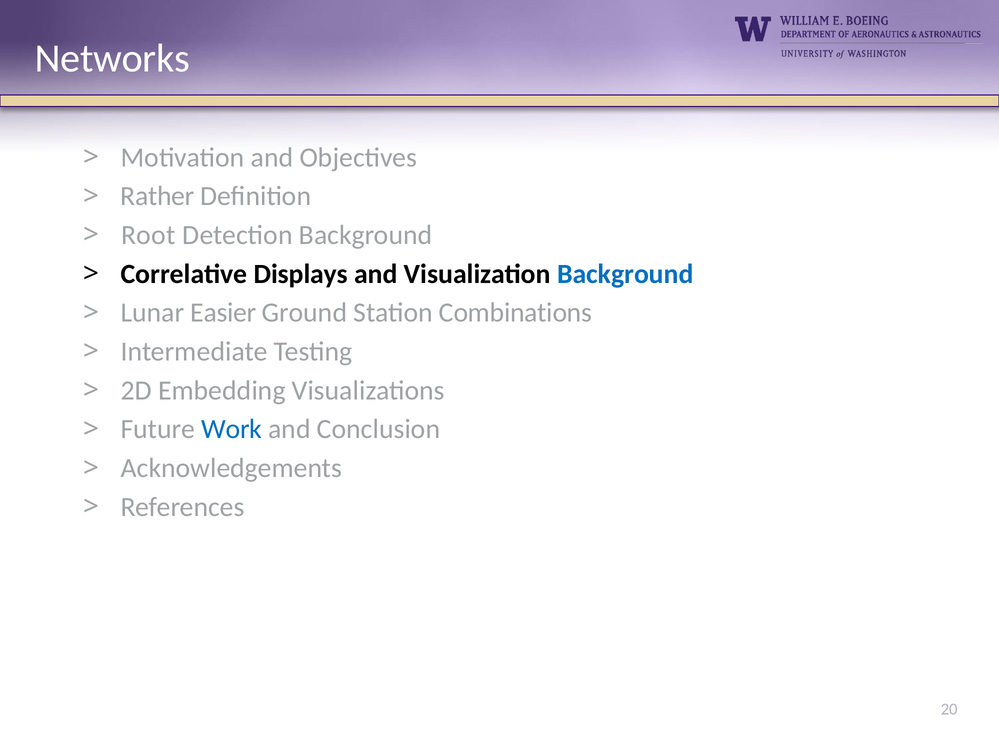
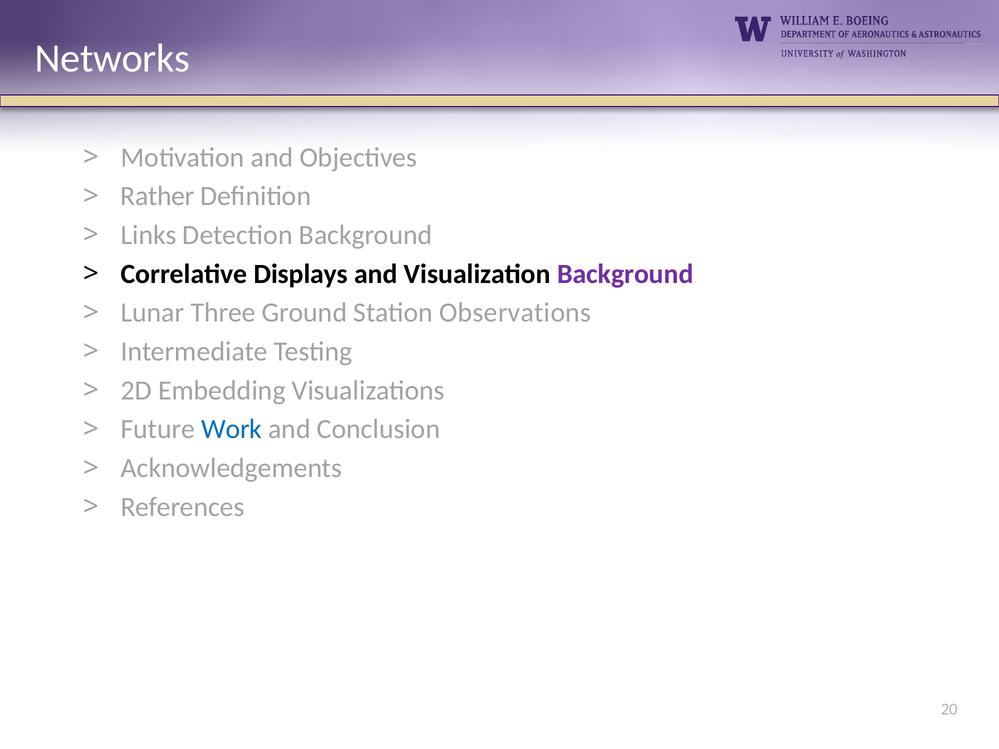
Root: Root -> Links (149, 235)
Background colour: blue -> purple (625, 274)
Easier: Easier -> Three (223, 313)
Combinations: Combinations -> Observations (515, 313)
